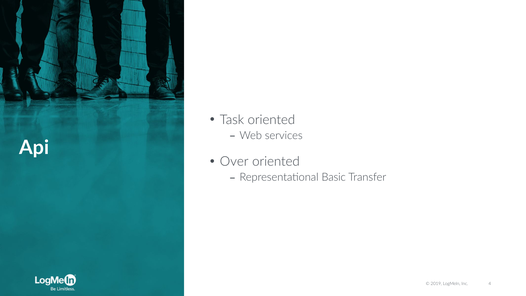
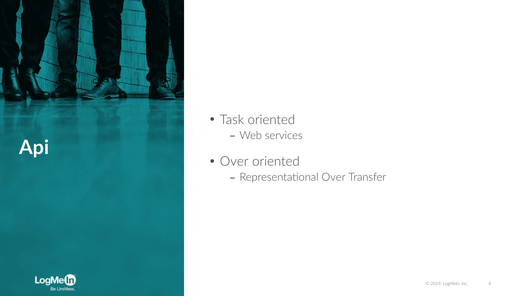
Representational Basic: Basic -> Over (334, 177)
